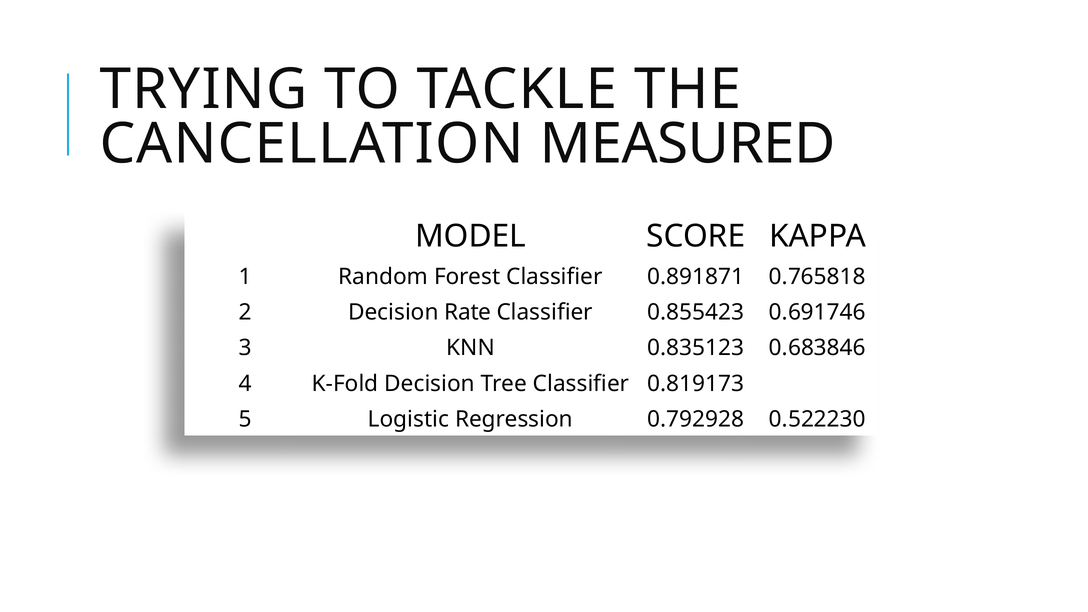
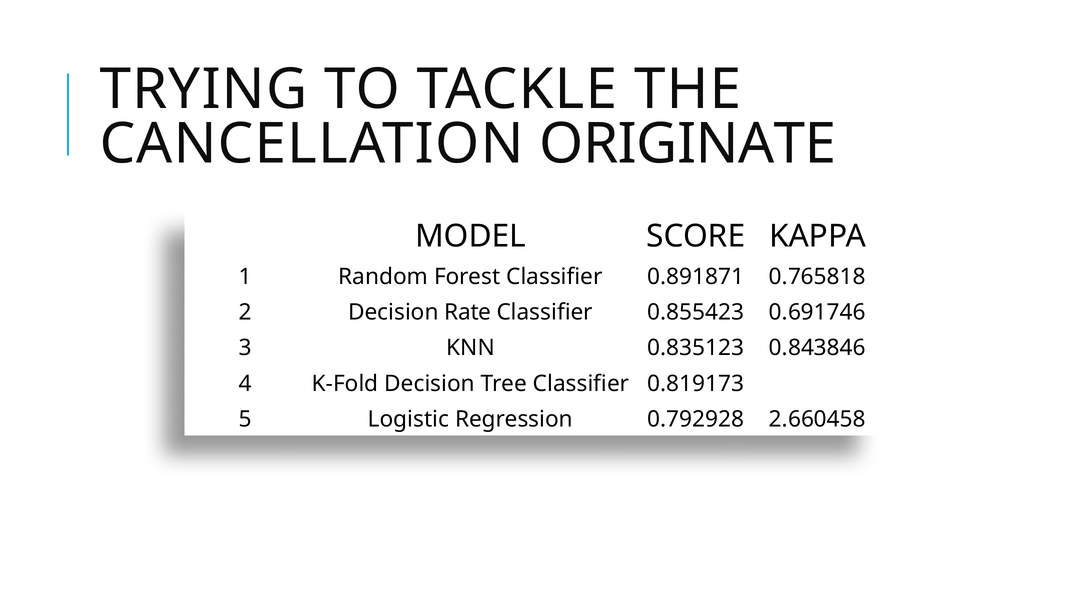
MEASURED: MEASURED -> ORIGINATE (688, 144)
0.683846: 0.683846 -> 0.843846 (817, 348)
0.522230: 0.522230 -> 2.660458 (817, 419)
